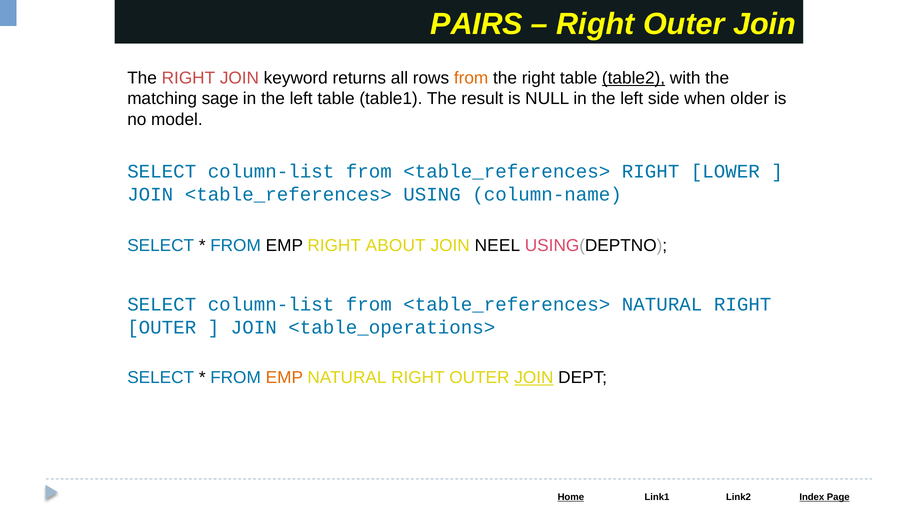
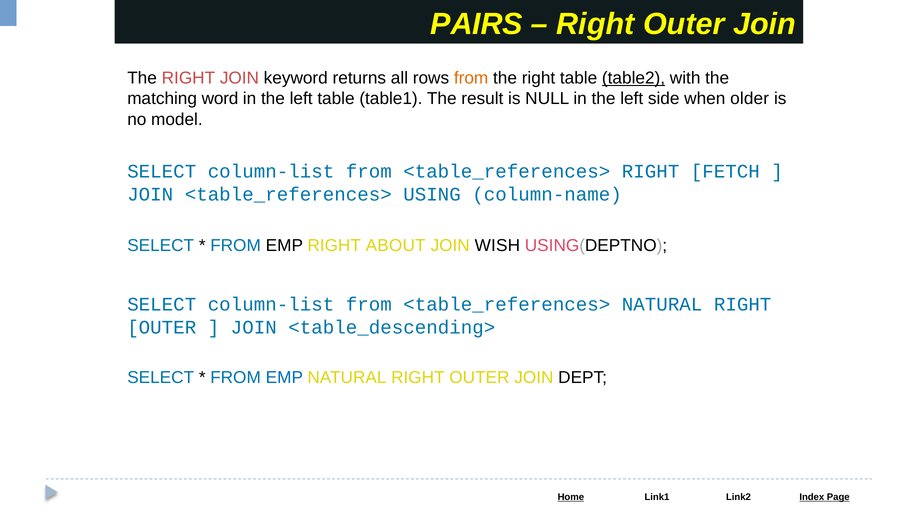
sage: sage -> word (220, 99)
LOWER: LOWER -> FETCH (725, 171)
NEEL: NEEL -> WISH (497, 245)
<table_operations>: <table_operations> -> <table_descending> (392, 327)
EMP colour: orange -> blue (284, 377)
JOIN underline: present -> none (534, 377)
